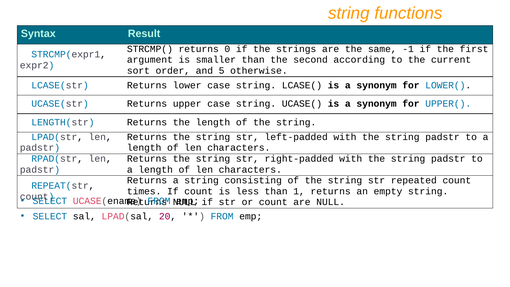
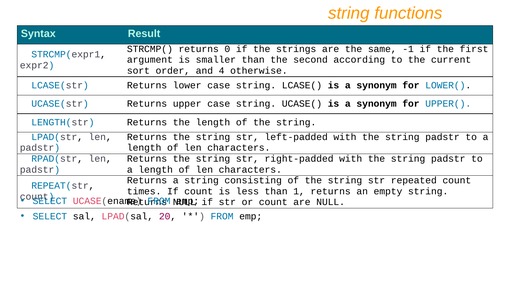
5: 5 -> 4 (222, 71)
